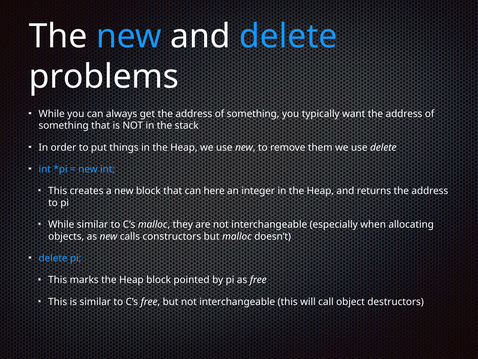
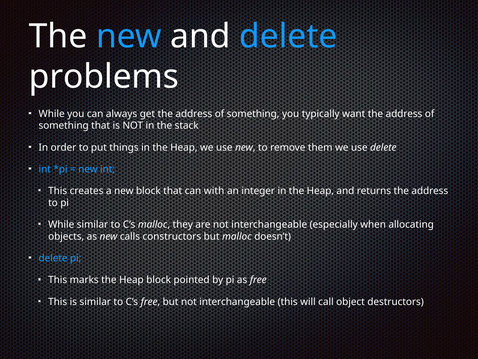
here: here -> with (214, 191)
